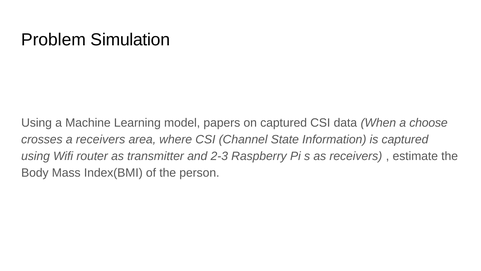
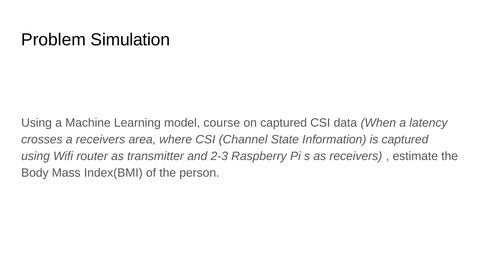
papers: papers -> course (222, 123)
choose: choose -> latency (428, 123)
